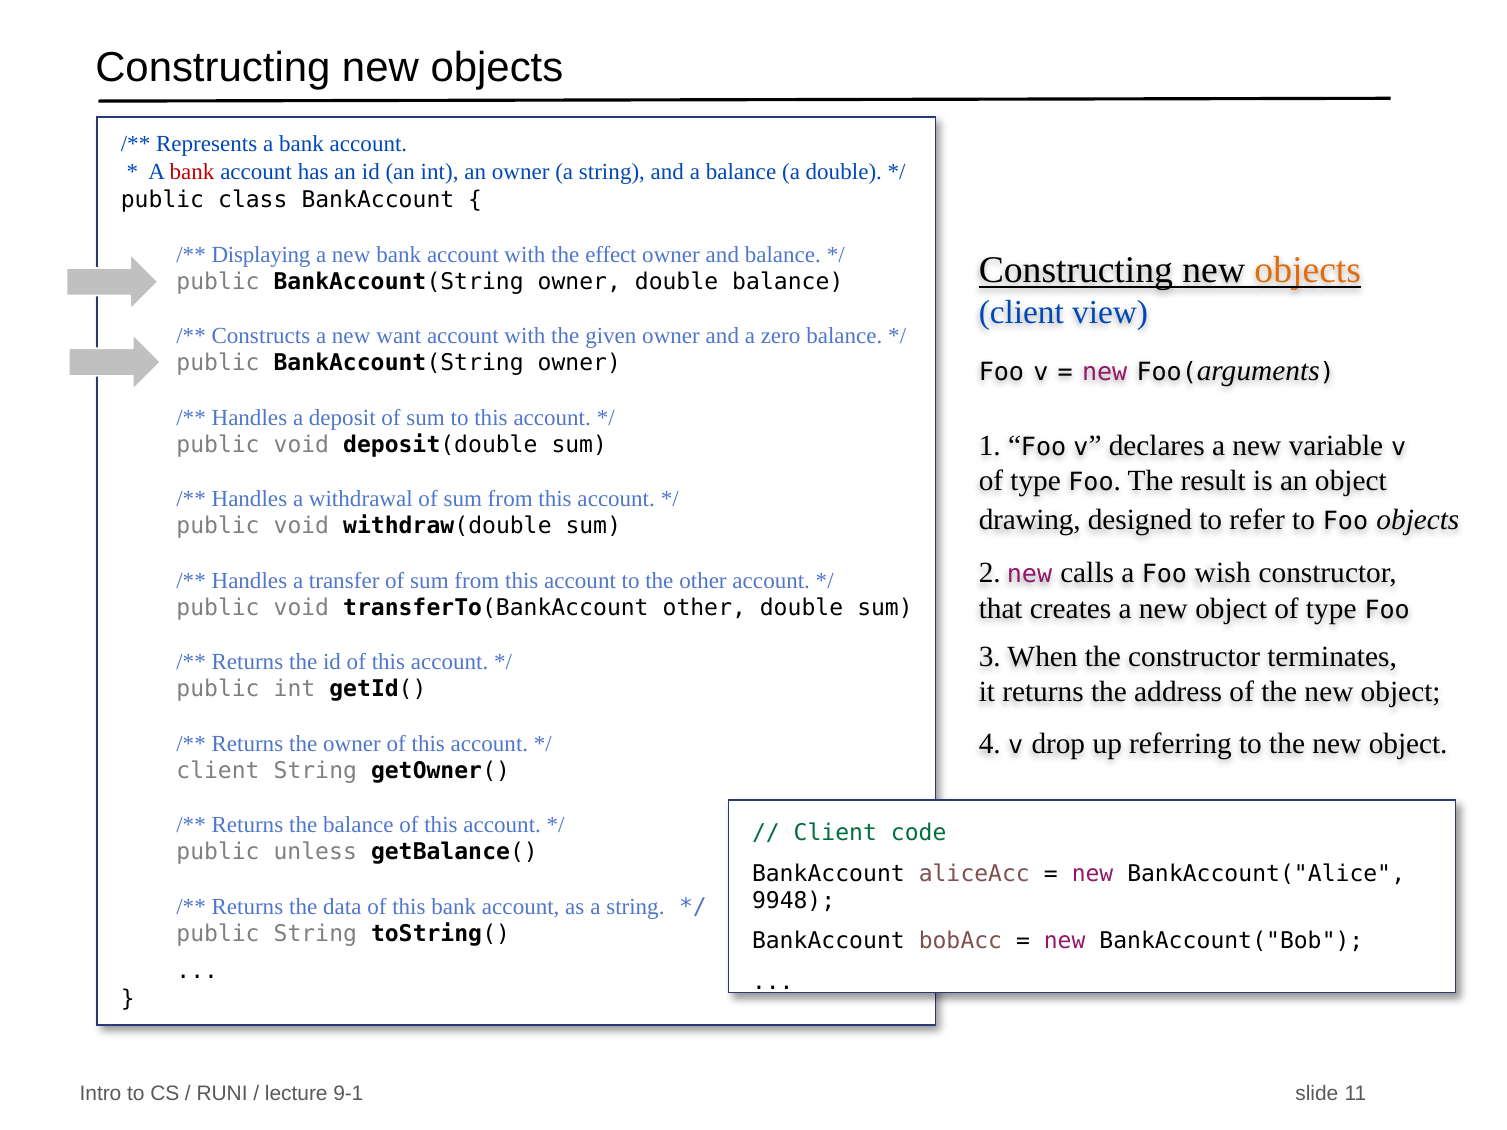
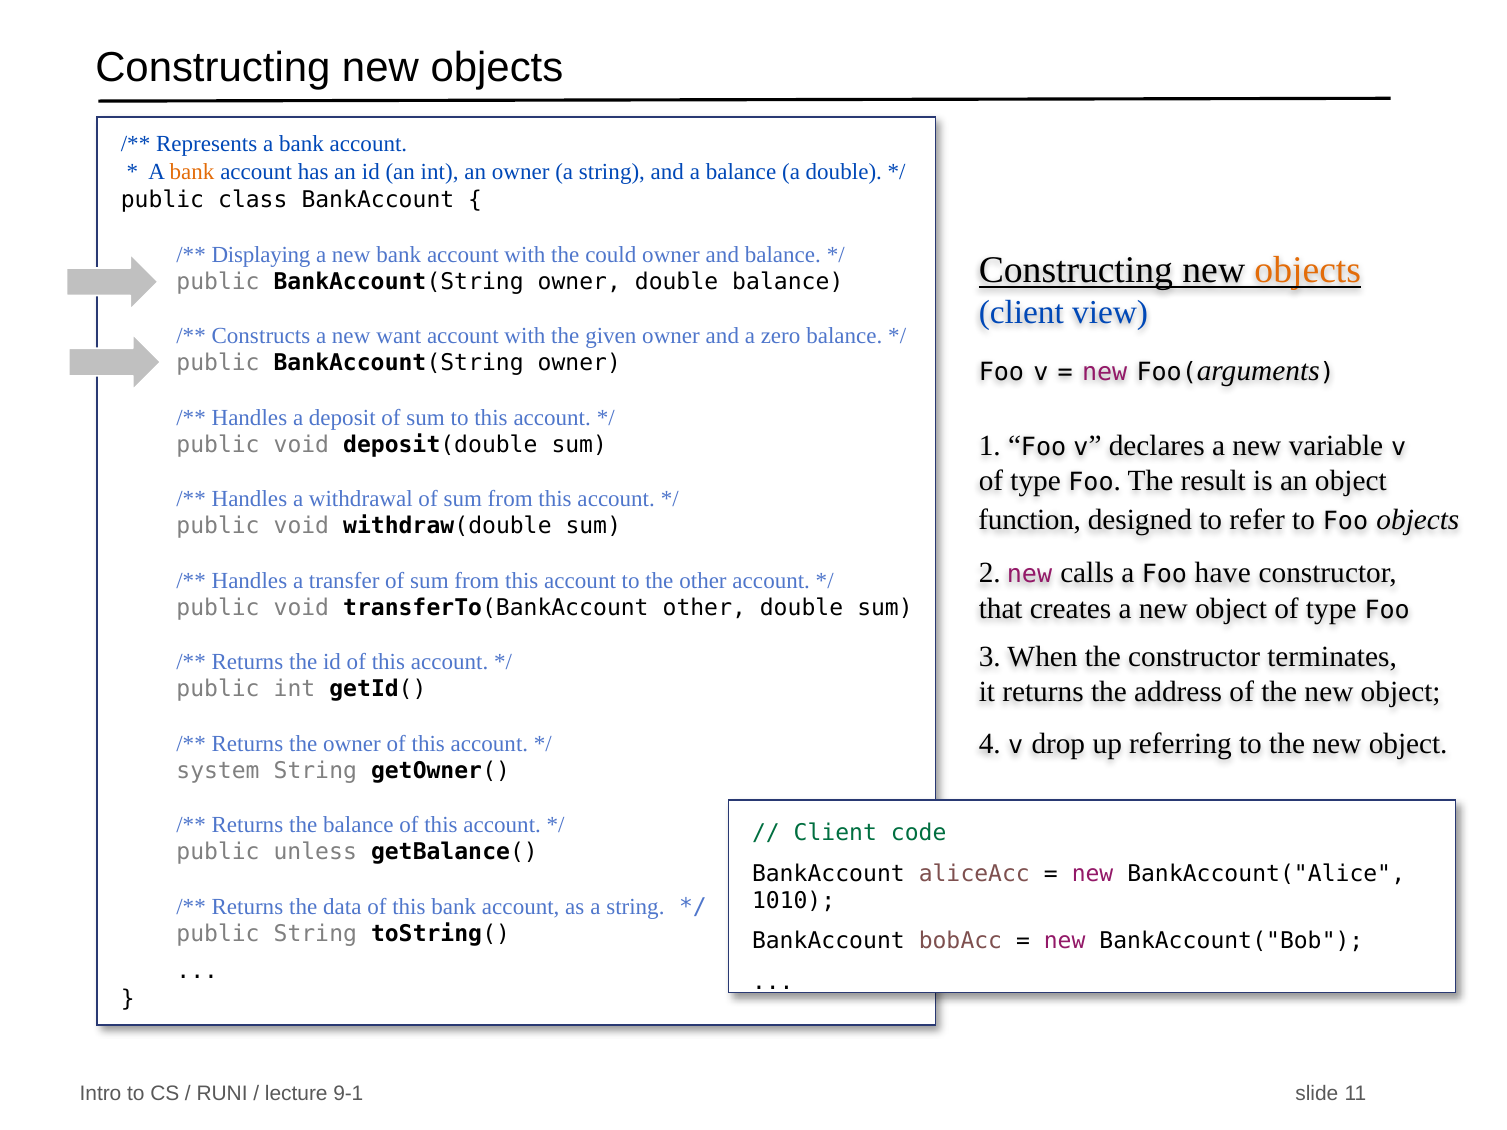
bank colour: red -> orange (192, 172)
effect: effect -> could (611, 255)
drawing: drawing -> function (1030, 520)
wish: wish -> have (1223, 573)
client: client -> system (218, 771)
9948: 9948 -> 1010 (794, 901)
